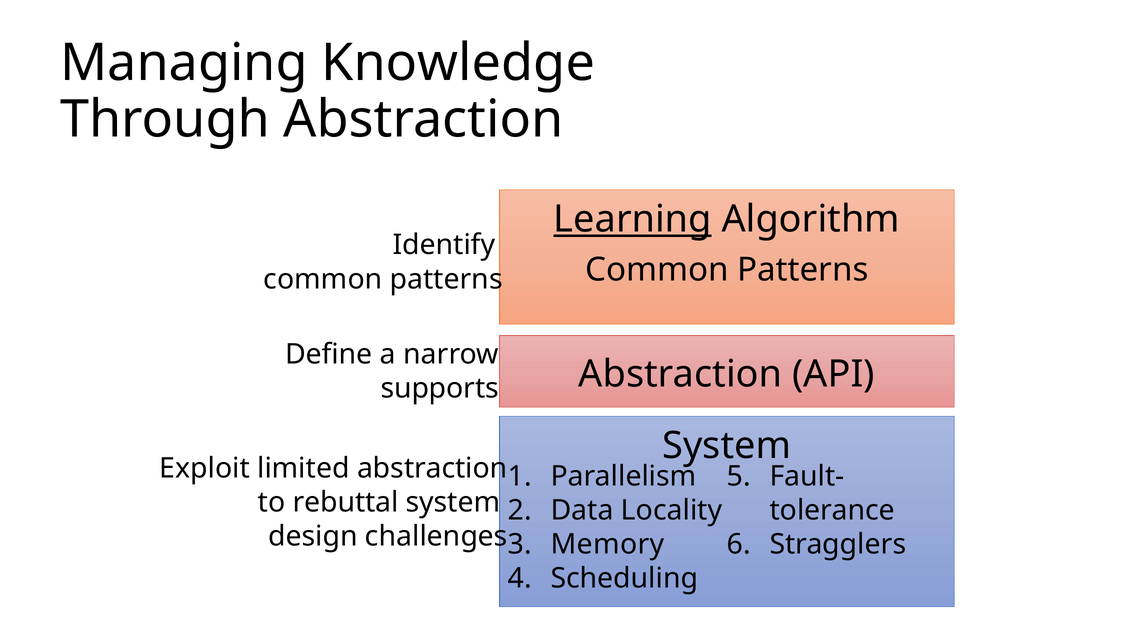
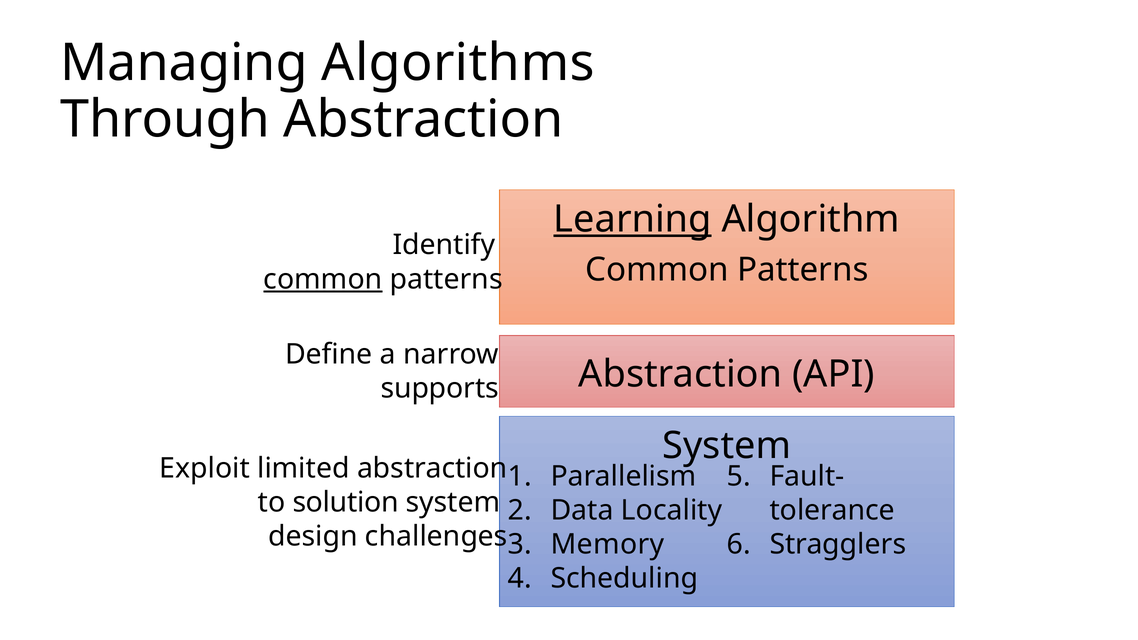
Knowledge: Knowledge -> Algorithms (458, 63)
common underline: none -> present (323, 279)
rebuttal: rebuttal -> solution (346, 503)
